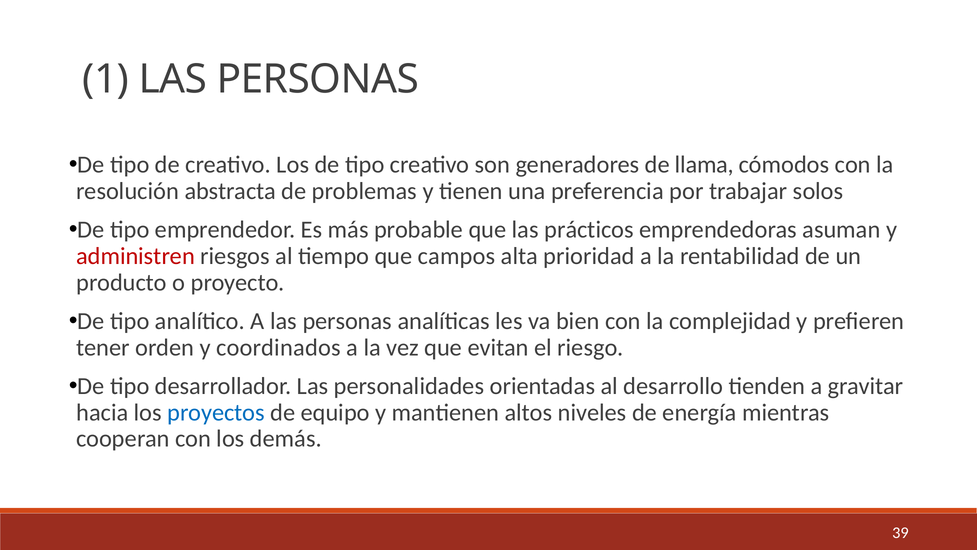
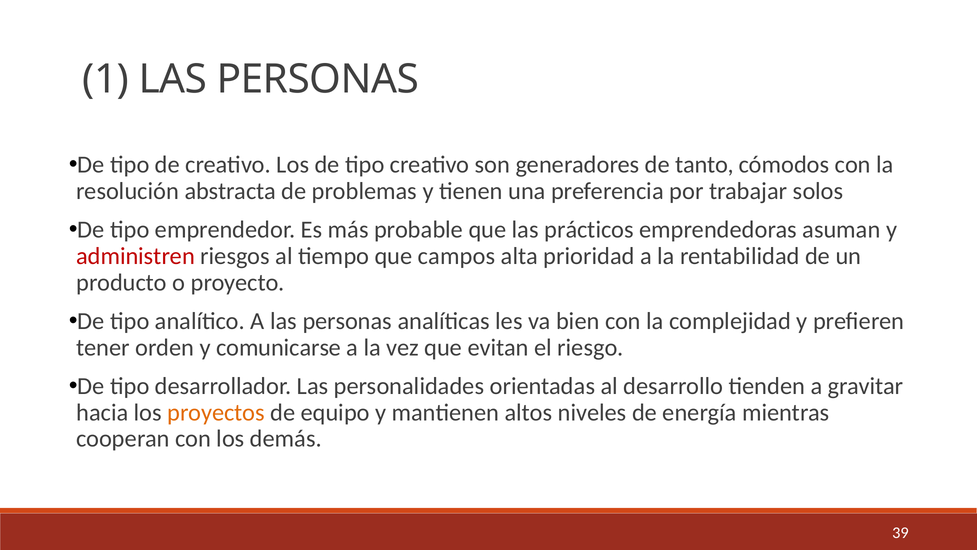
llama: llama -> tanto (704, 165)
coordinados: coordinados -> comunicarse (279, 347)
proyectos colour: blue -> orange (216, 412)
